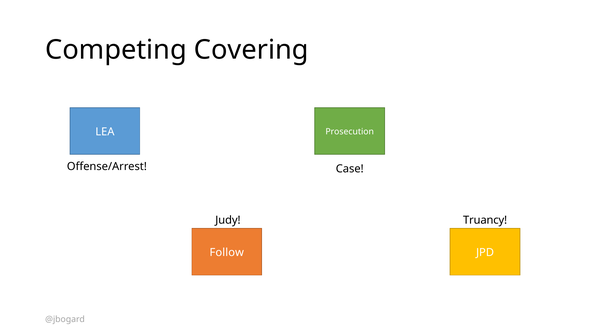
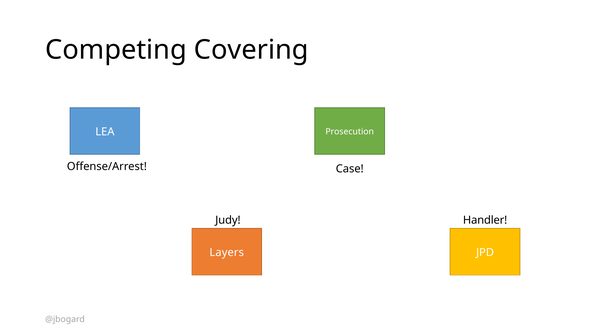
Truancy: Truancy -> Handler (485, 220)
Follow: Follow -> Layers (227, 253)
